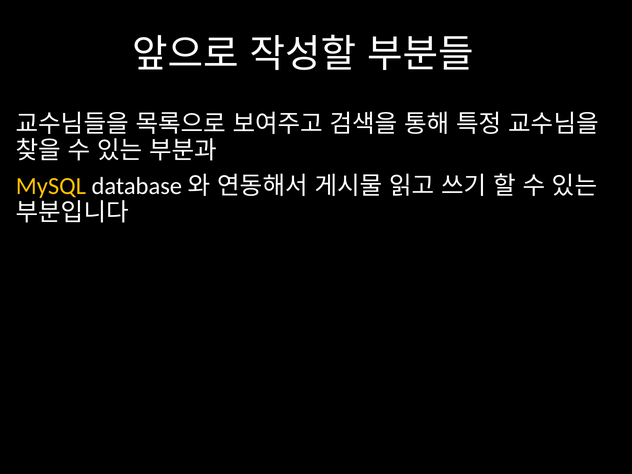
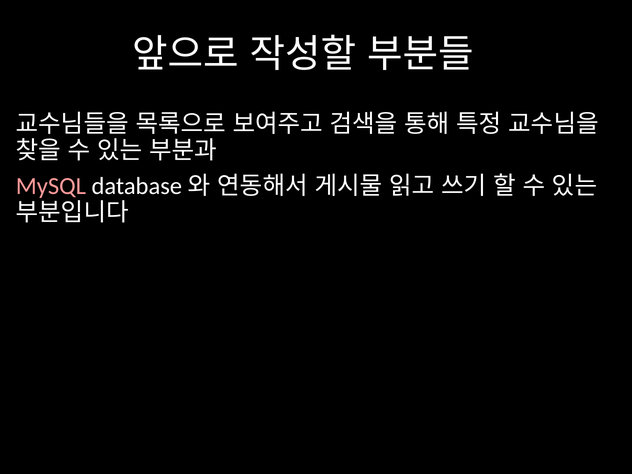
MySQL colour: yellow -> pink (51, 186)
